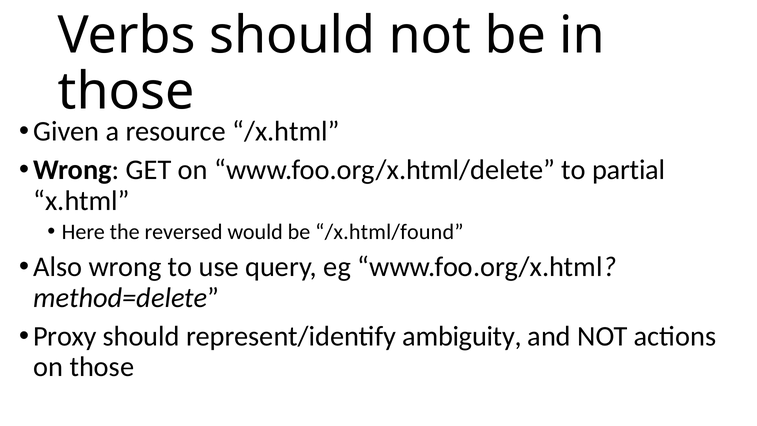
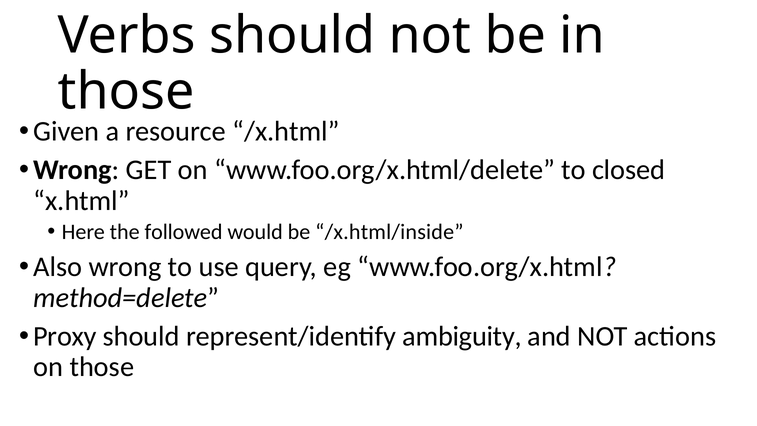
partial: partial -> closed (629, 170)
reversed: reversed -> followed (183, 232)
/x.html/found: /x.html/found -> /x.html/inside (389, 232)
